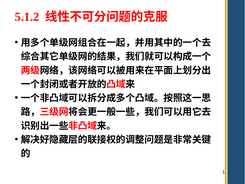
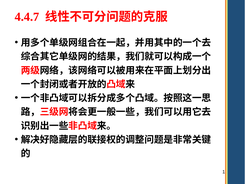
5.1.2: 5.1.2 -> 4.4.7 (27, 17)
